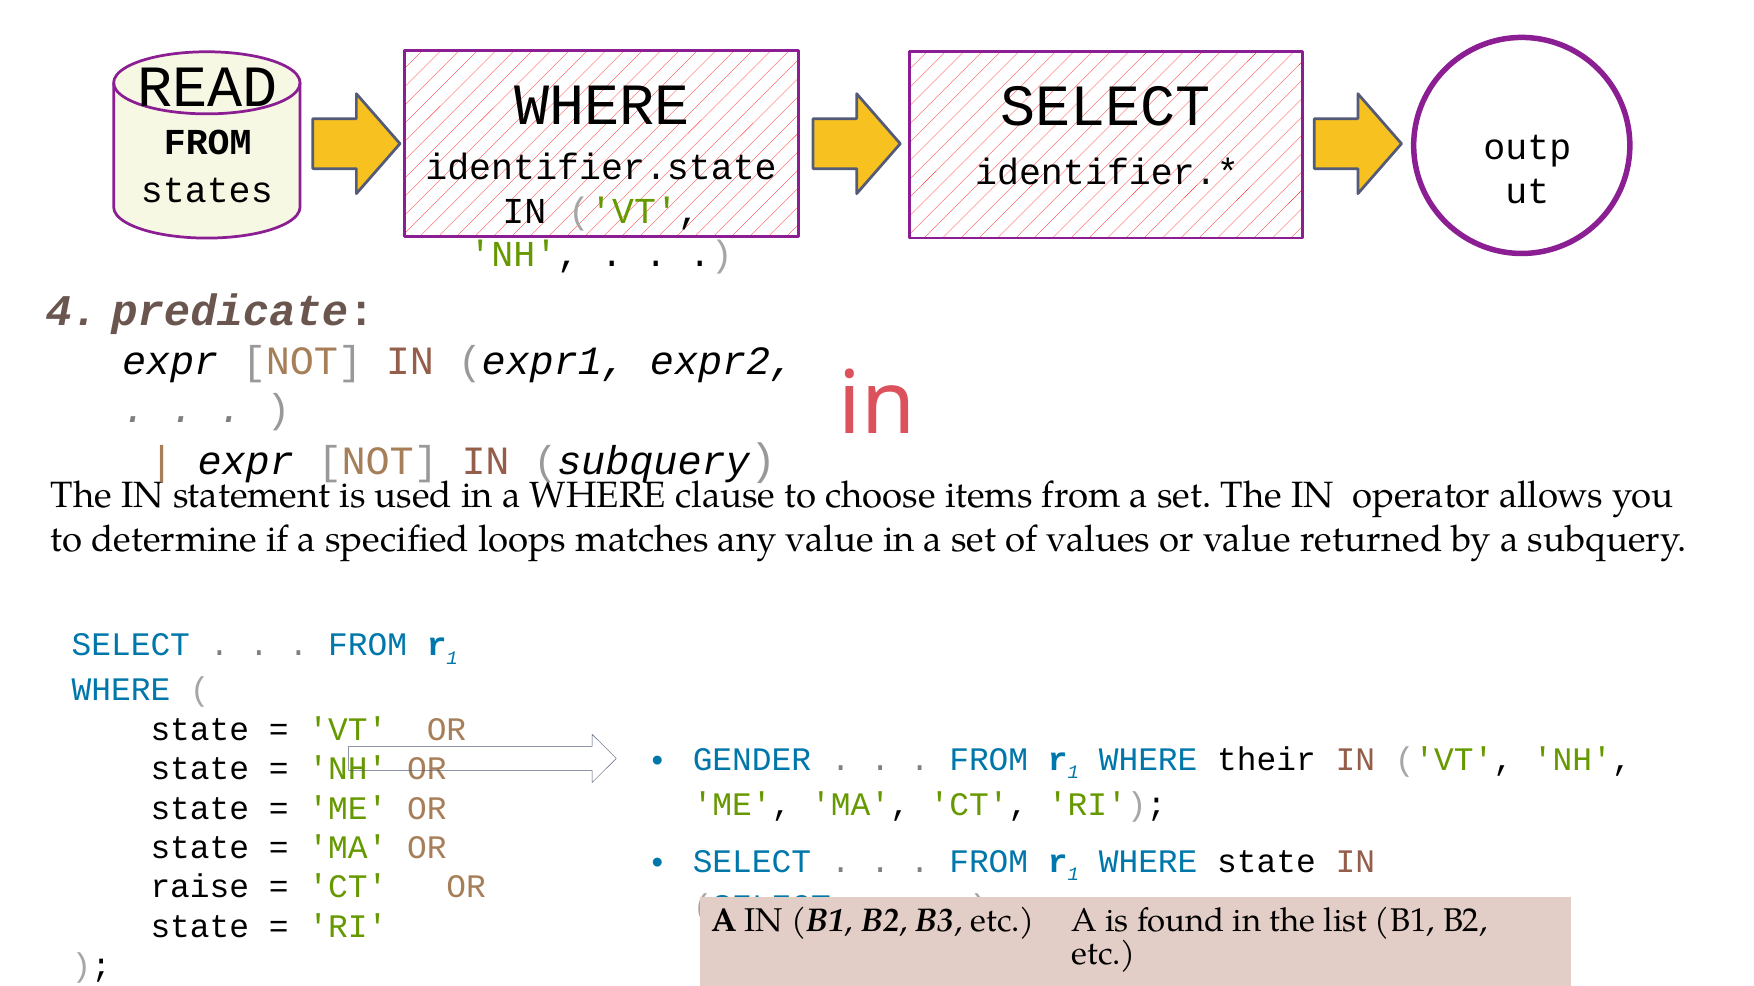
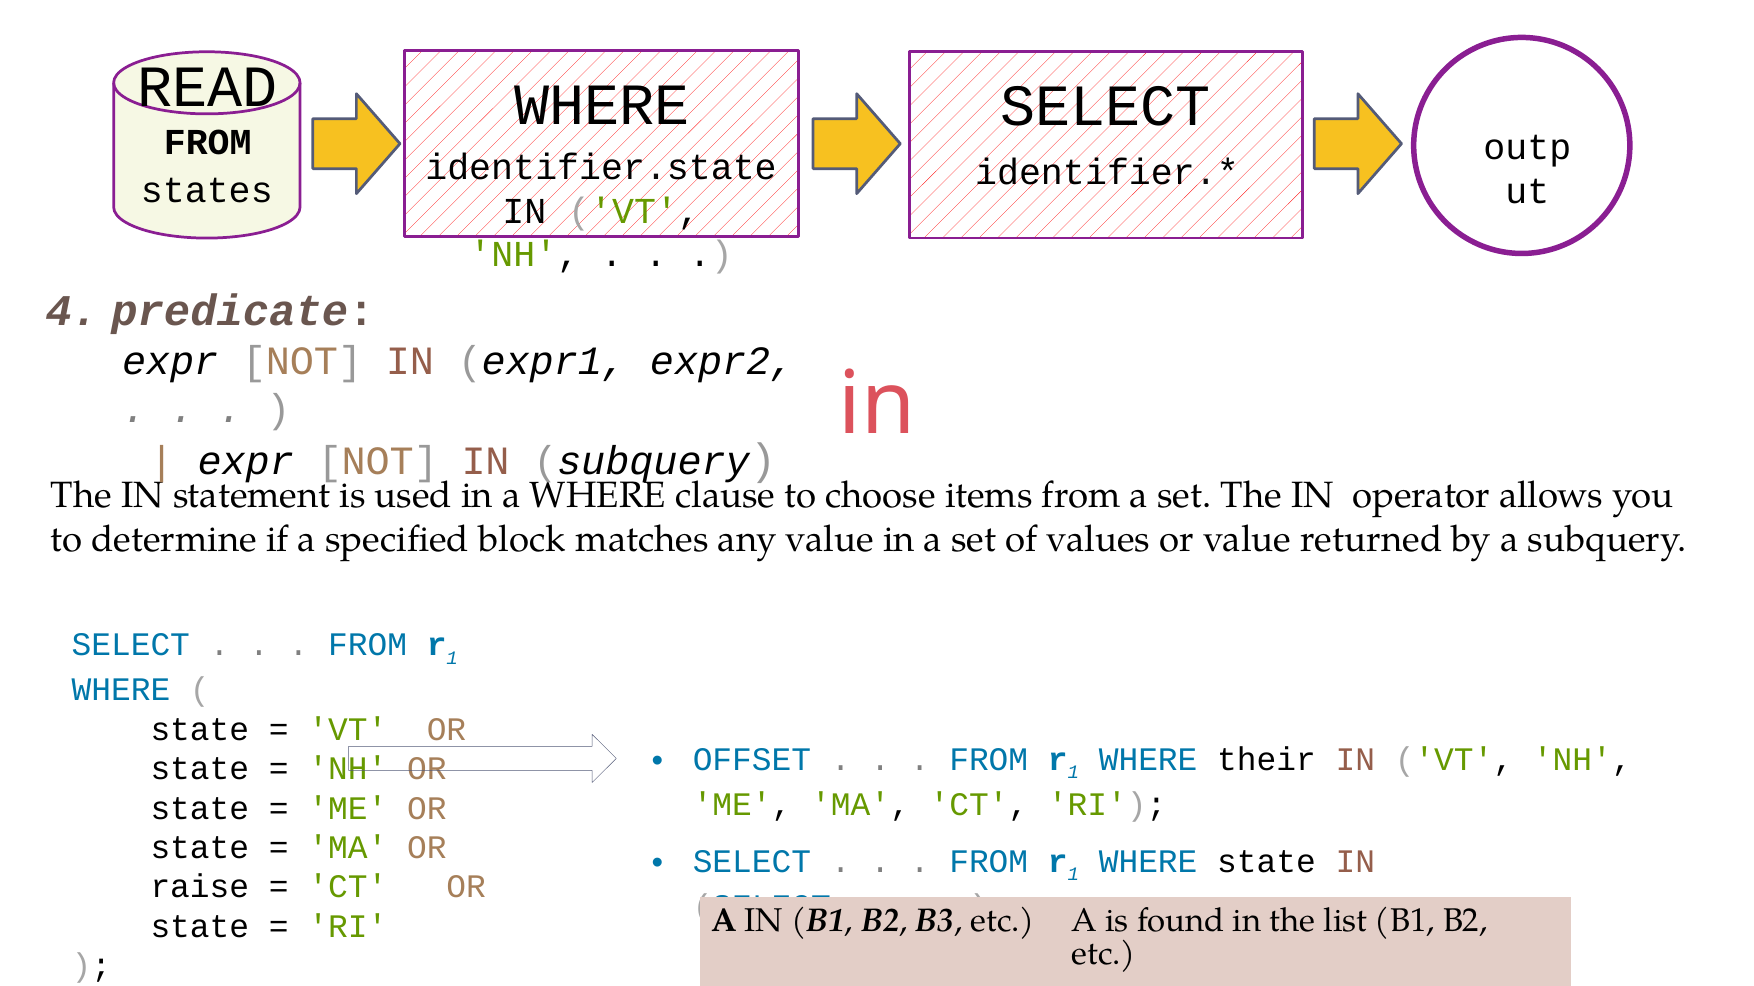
loops: loops -> block (522, 539)
GENDER: GENDER -> OFFSET (752, 760)
